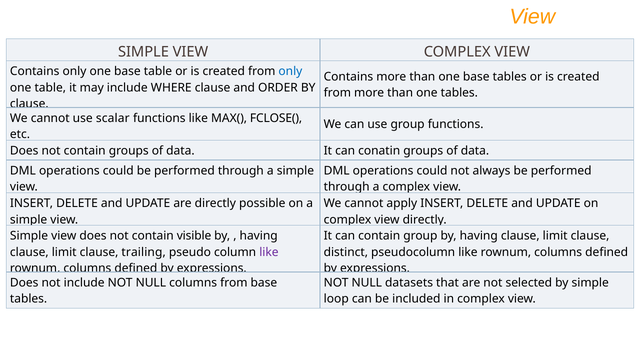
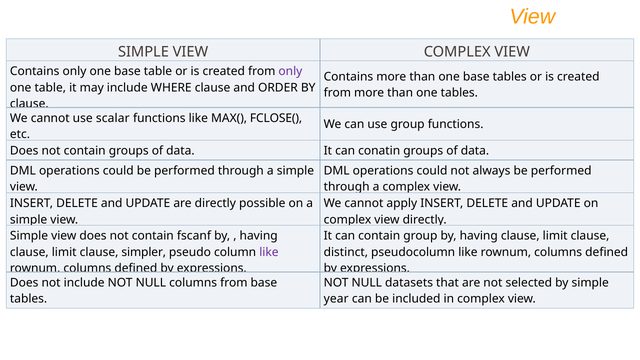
only colour: blue -> purple (290, 71)
visible: visible -> fscanf (194, 236)
trailing: trailing -> simpler (144, 252)
loop: loop -> year (336, 299)
